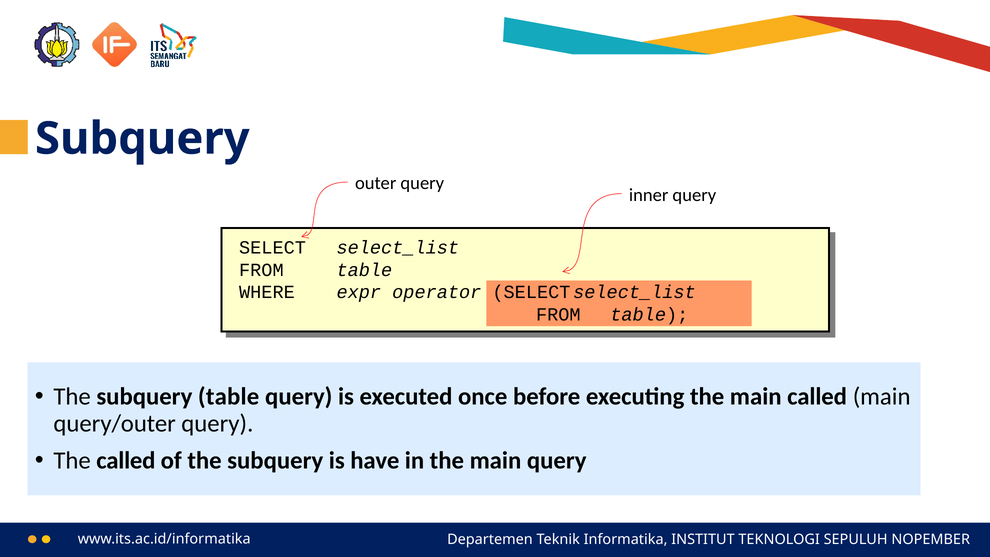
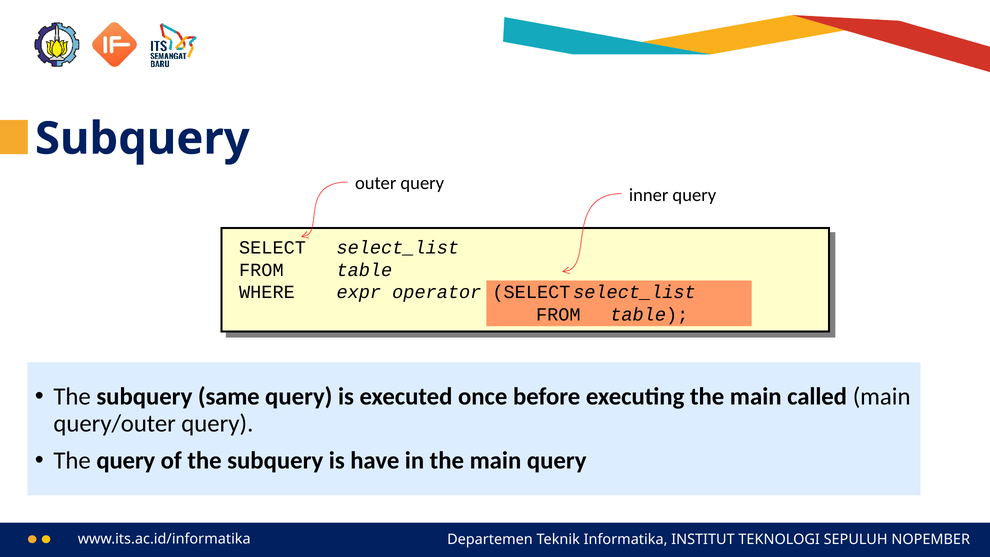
subquery table: table -> same (229, 397)
The called: called -> query (126, 460)
